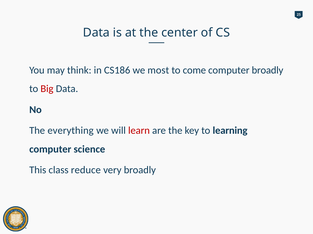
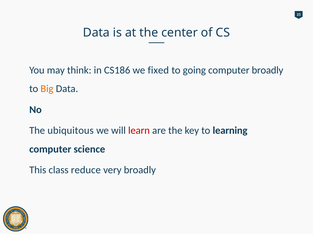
most: most -> fixed (158, 70)
come: come -> going (194, 70)
Big colour: red -> orange (47, 89)
everything: everything -> ubiquitous (71, 131)
